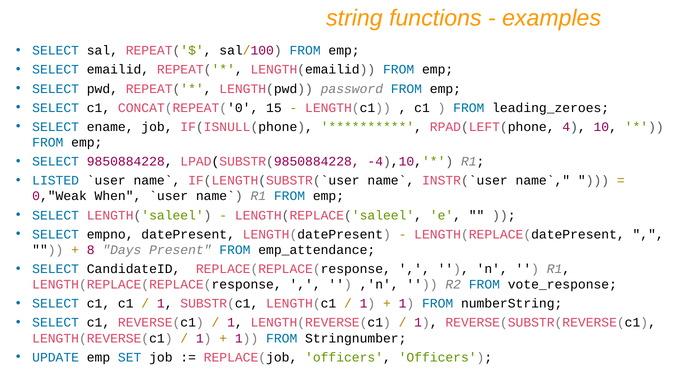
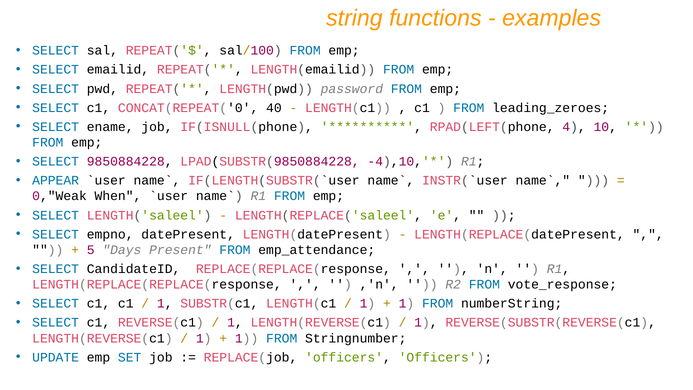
15: 15 -> 40 (274, 108)
LISTED: LISTED -> APPEAR (56, 181)
8: 8 -> 5 (91, 250)
